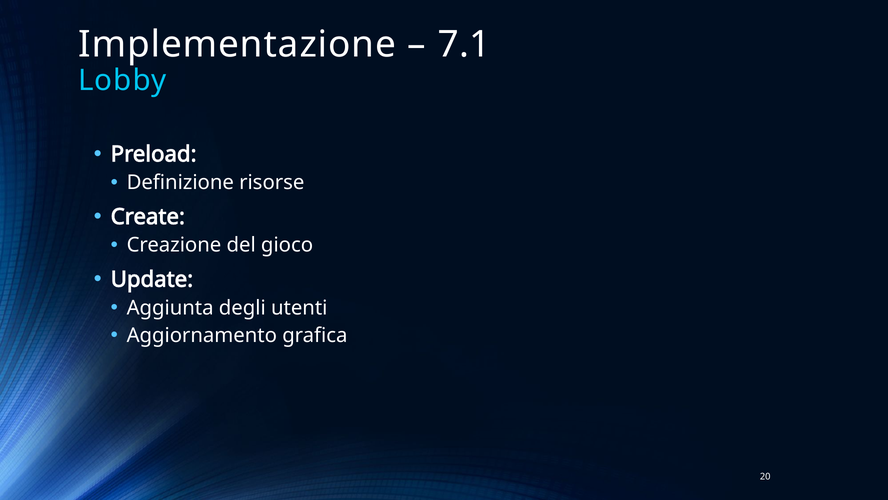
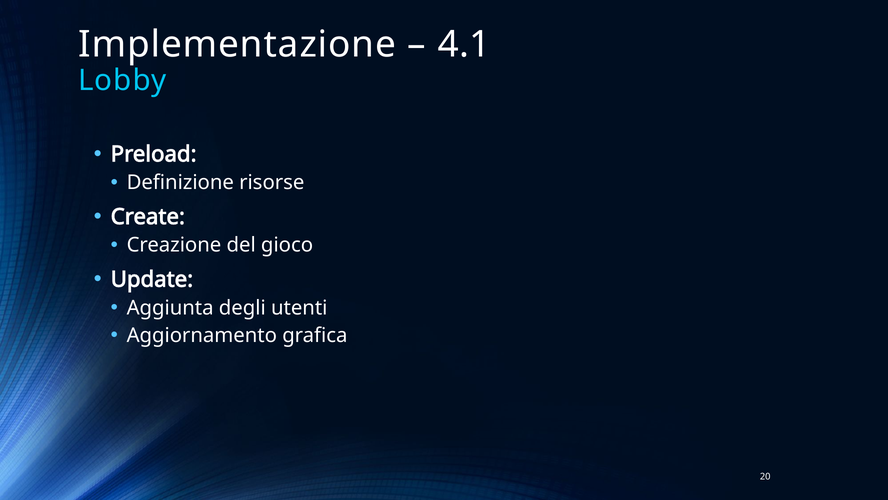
7.1: 7.1 -> 4.1 (464, 44)
